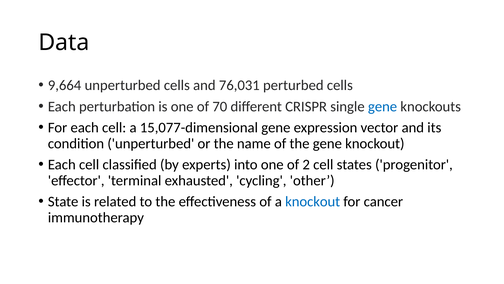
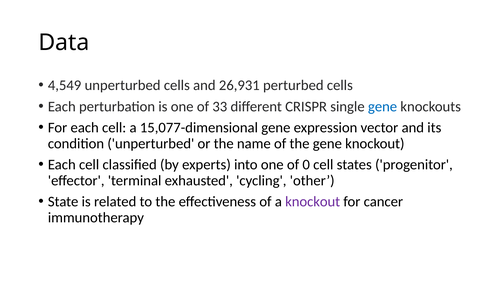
9,664: 9,664 -> 4,549 (65, 85)
76,031: 76,031 -> 26,931 (239, 85)
70: 70 -> 33 (220, 106)
2: 2 -> 0 (306, 164)
knockout colour: blue -> purple (313, 201)
